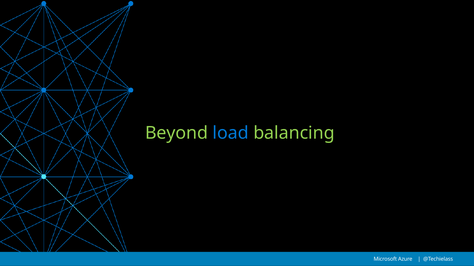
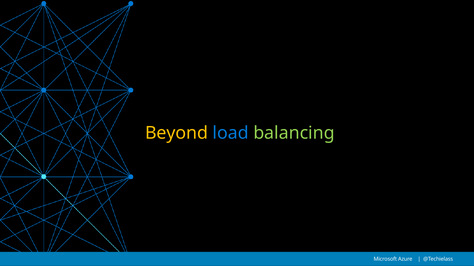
Beyond colour: light green -> yellow (176, 133)
